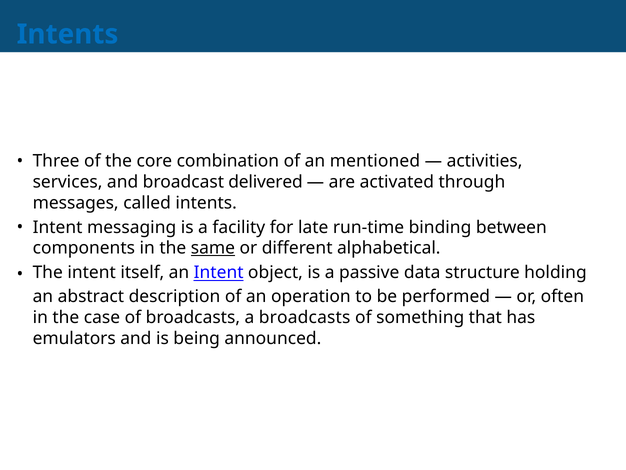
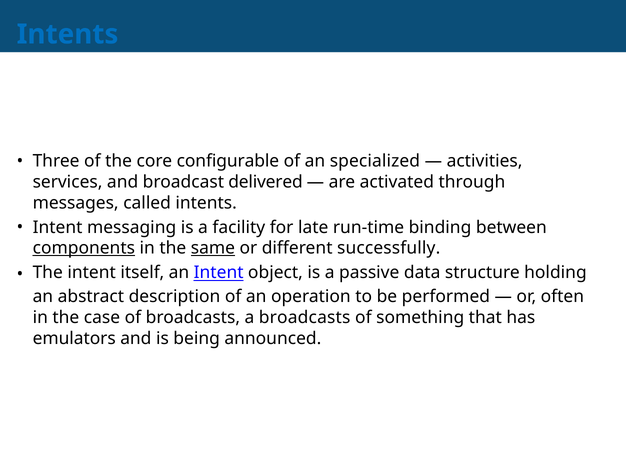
combination: combination -> configurable (228, 161)
mentioned: mentioned -> specialized (375, 161)
components underline: none -> present (84, 248)
alphabetical: alphabetical -> successfully (389, 248)
